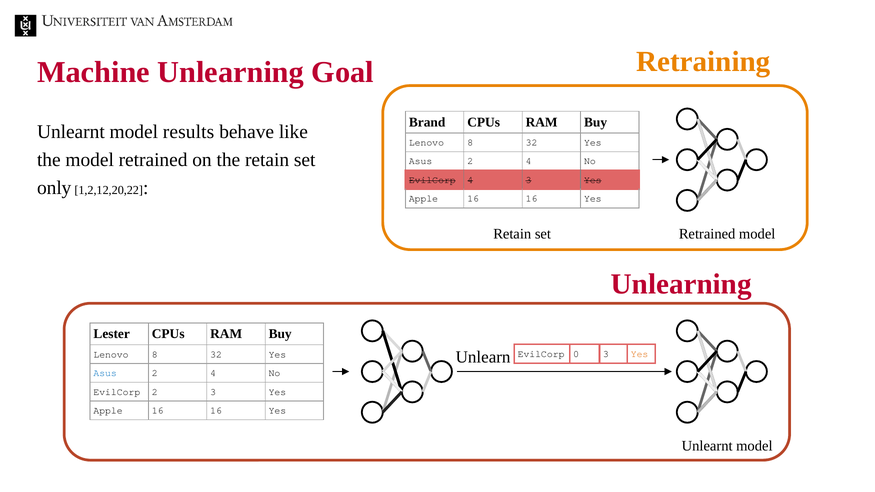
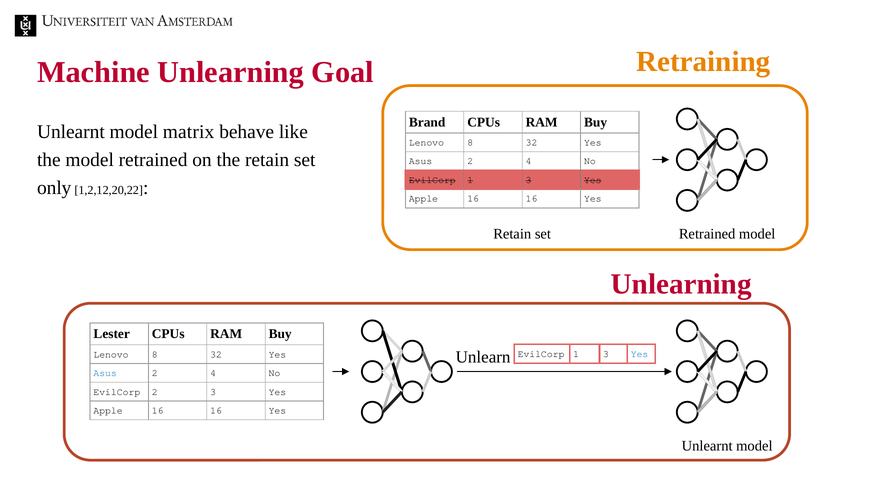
results: results -> matrix (189, 132)
4: 4 -> 1 (470, 180)
Unlearn EvilCorp 0: 0 -> 1 (576, 354)
Yes colour: orange -> blue (640, 354)
